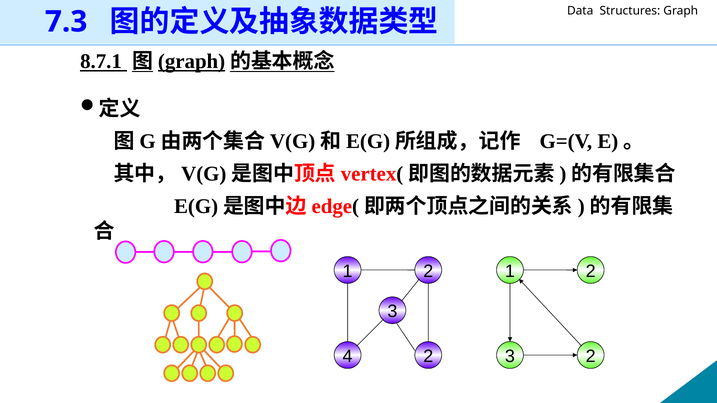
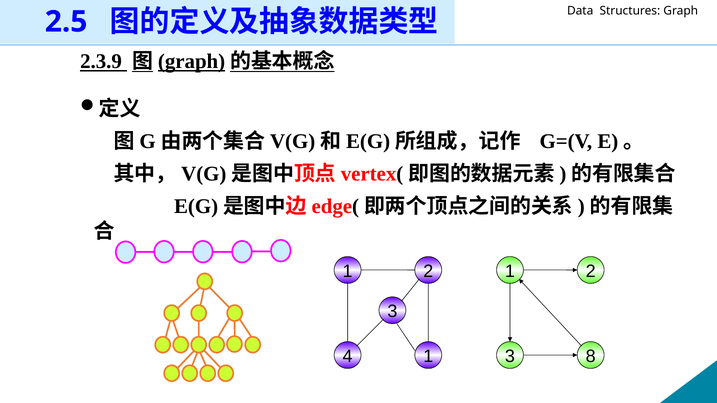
7.3: 7.3 -> 2.5 (66, 22)
8.7.1: 8.7.1 -> 2.3.9 (101, 62)
4 2: 2 -> 1 (428, 357)
3 2: 2 -> 8 (591, 357)
